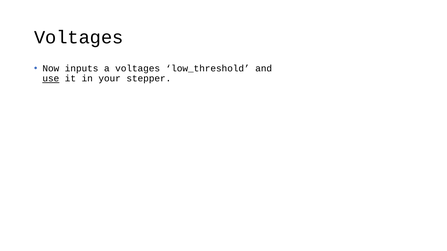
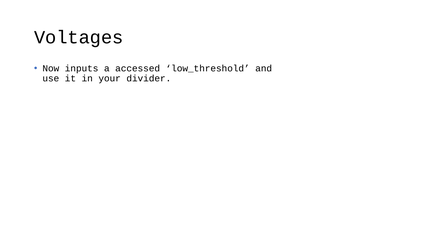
a voltages: voltages -> accessed (138, 69)
use underline: present -> none (51, 79)
stepper: stepper -> divider (149, 79)
